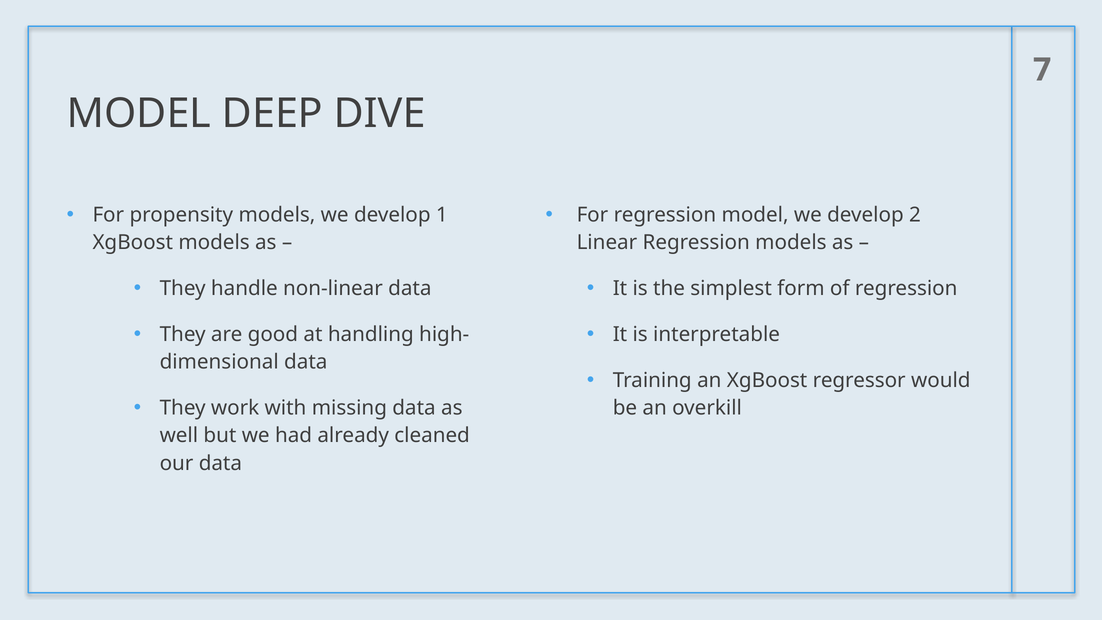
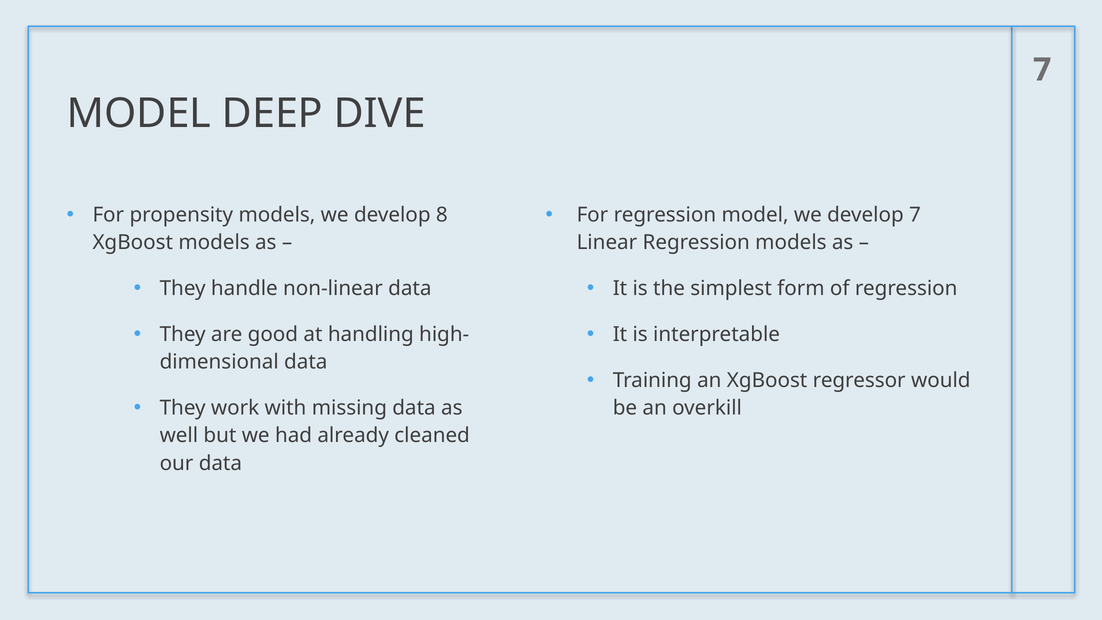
1: 1 -> 8 (442, 215)
develop 2: 2 -> 7 (915, 215)
